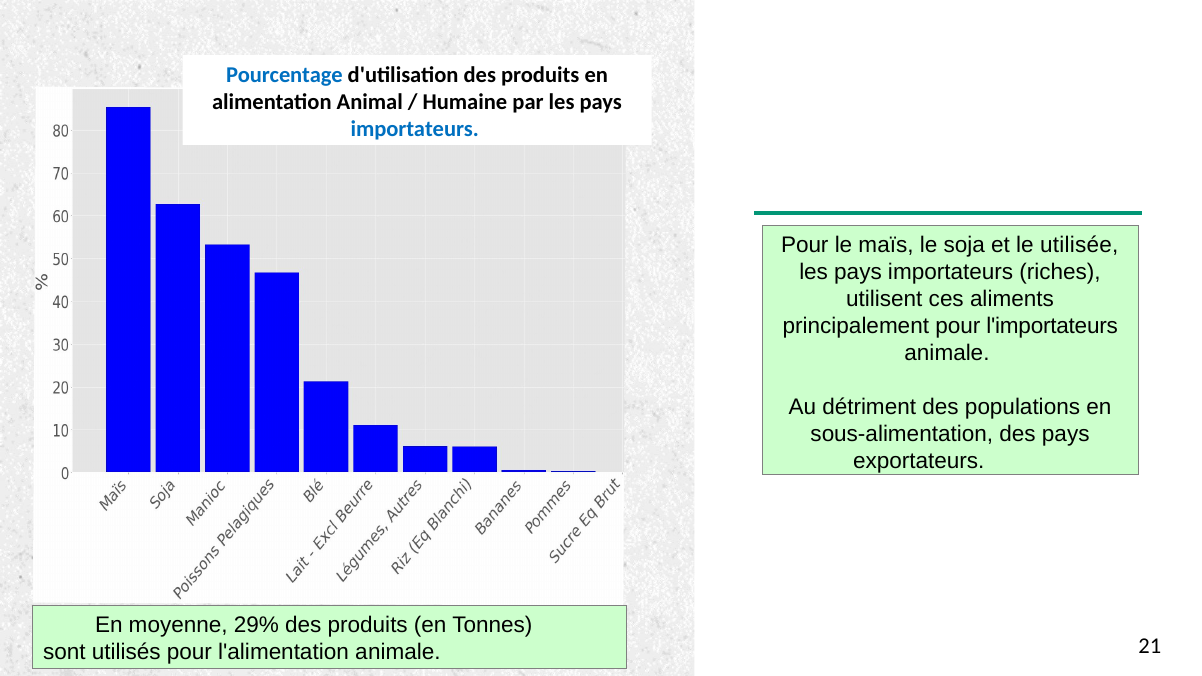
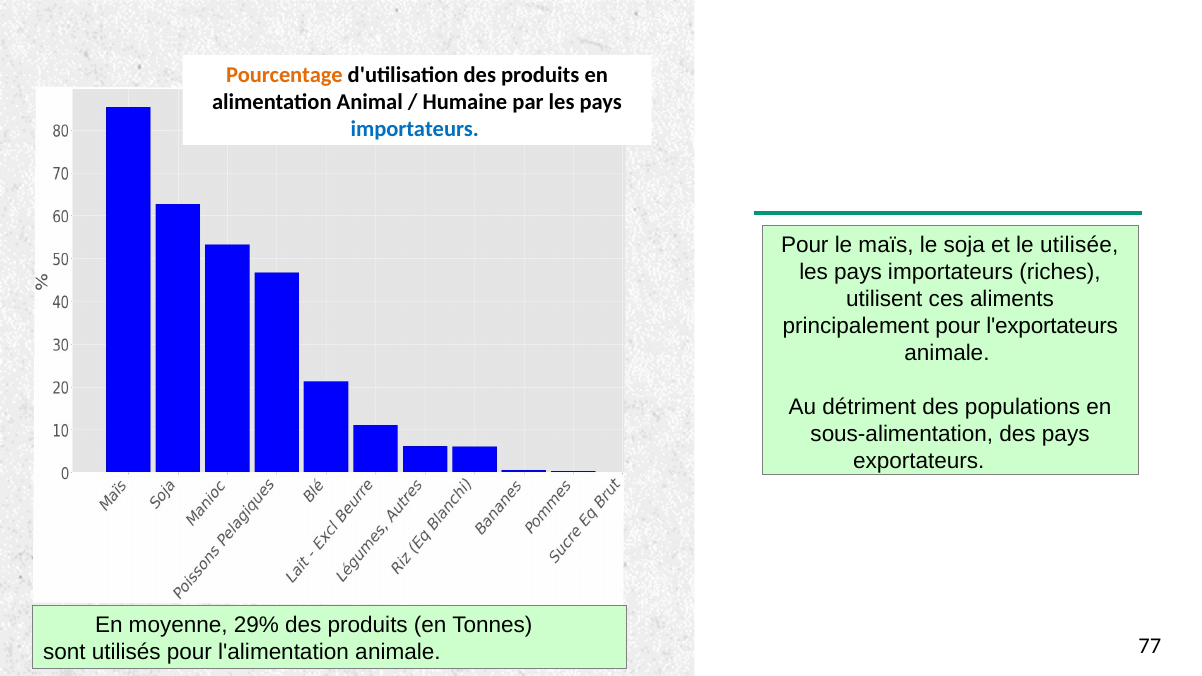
Pourcentage colour: blue -> orange (284, 75)
l'importateurs: l'importateurs -> l'exportateurs (1052, 326)
21: 21 -> 77 (1150, 646)
